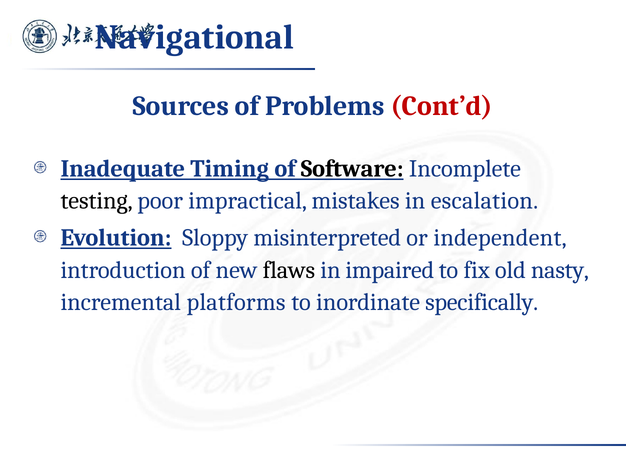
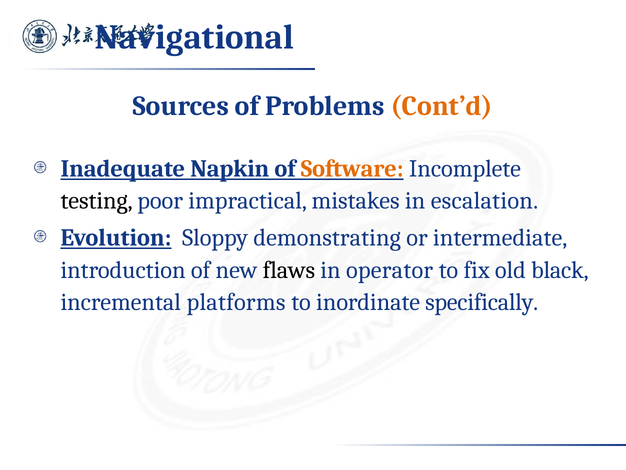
Cont’d colour: red -> orange (442, 106)
Timing: Timing -> Napkin (230, 168)
Software colour: black -> orange (352, 168)
misinterpreted: misinterpreted -> demonstrating (327, 238)
independent: independent -> intermediate (500, 238)
impaired: impaired -> operator (390, 270)
nasty: nasty -> black (560, 270)
